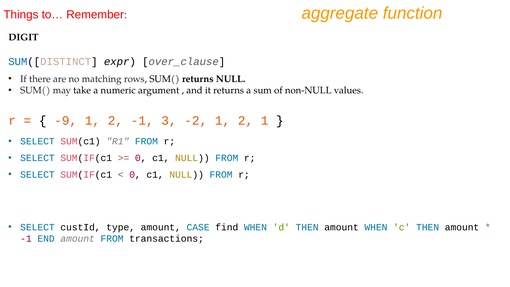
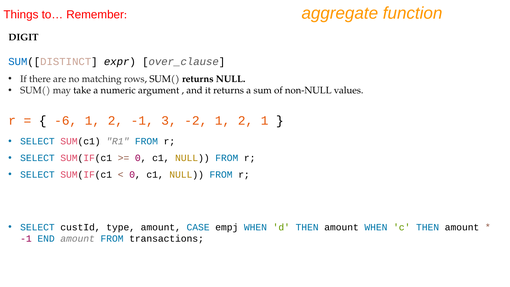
-9: -9 -> -6 (66, 121)
find: find -> empj (227, 227)
